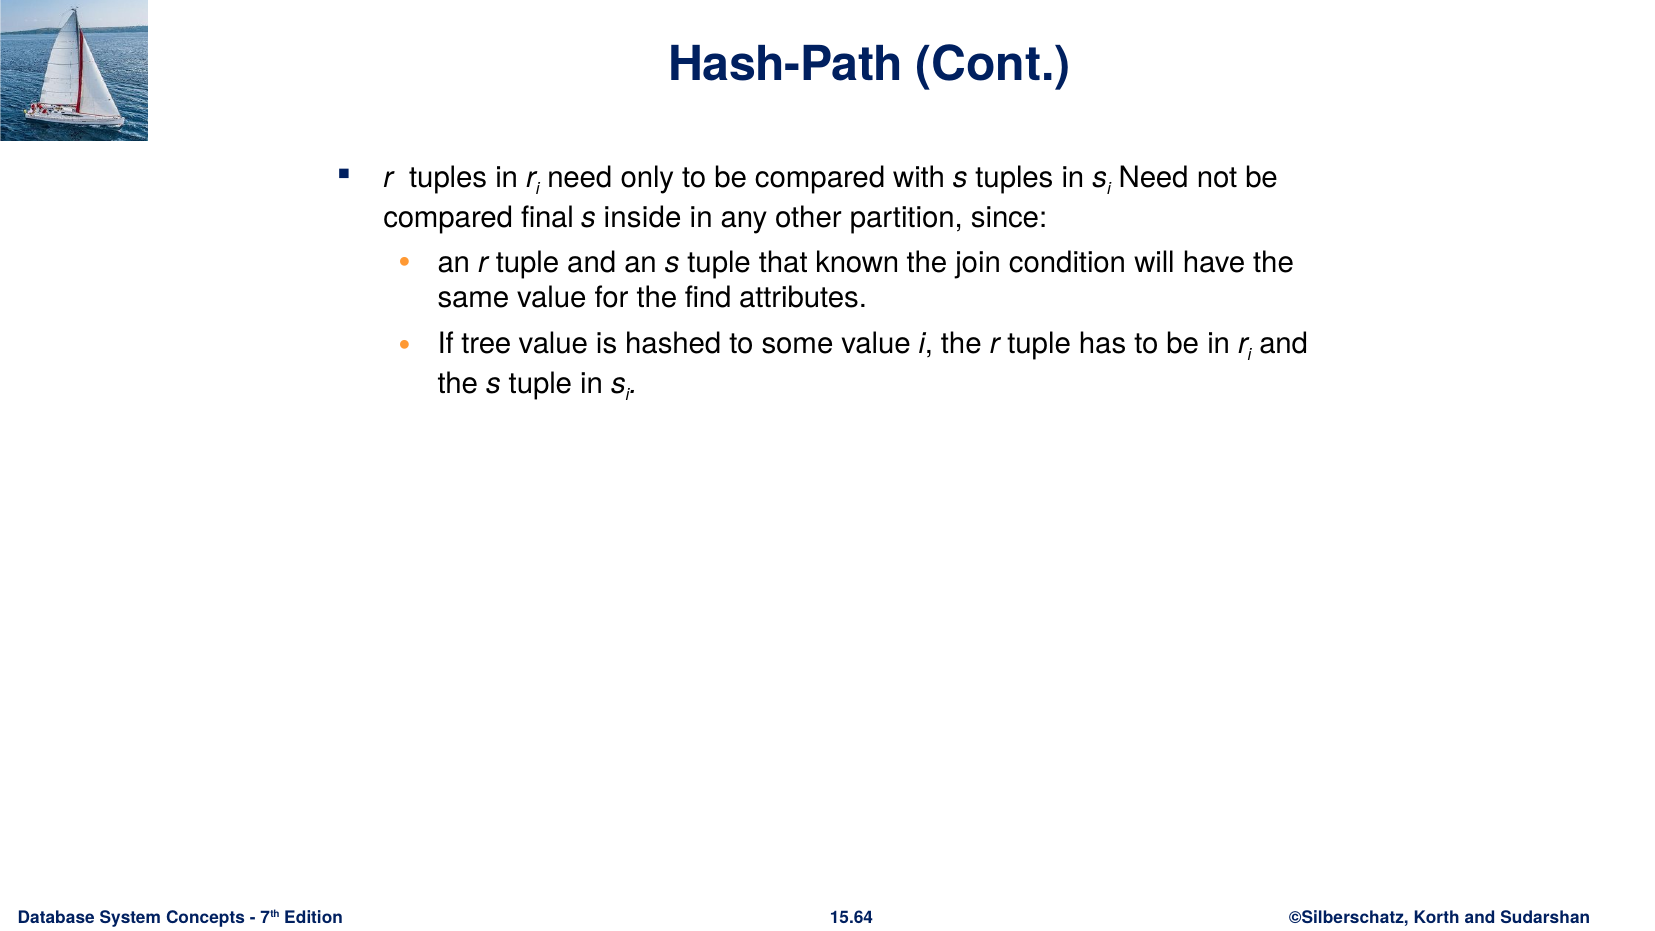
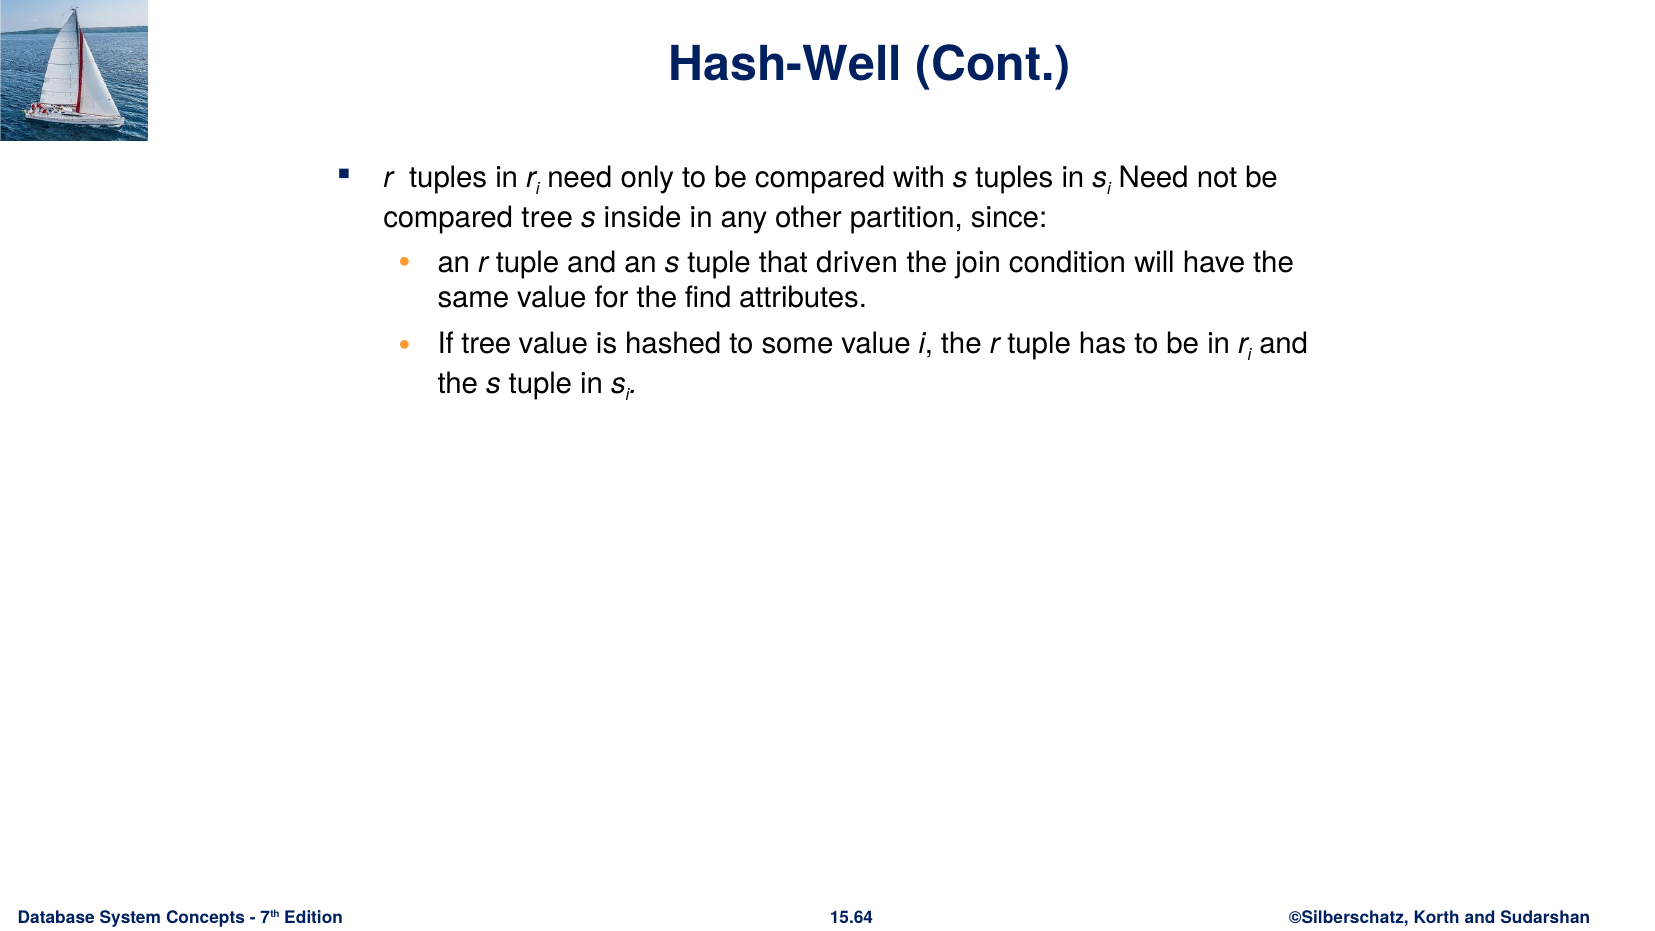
Hash-Path: Hash-Path -> Hash-Well (786, 65)
compared final: final -> tree (547, 218)
known: known -> driven (857, 263)
